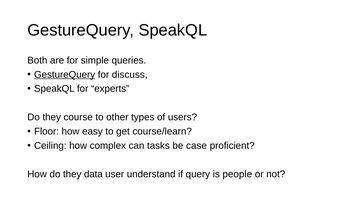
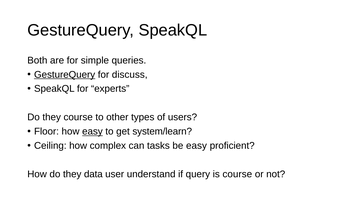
easy underline: none -> present (92, 131)
course/learn: course/learn -> system/learn (162, 131)
be case: case -> easy (196, 146)
is people: people -> course (237, 174)
